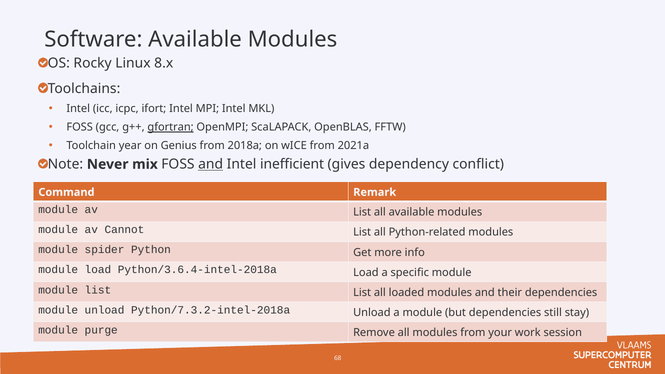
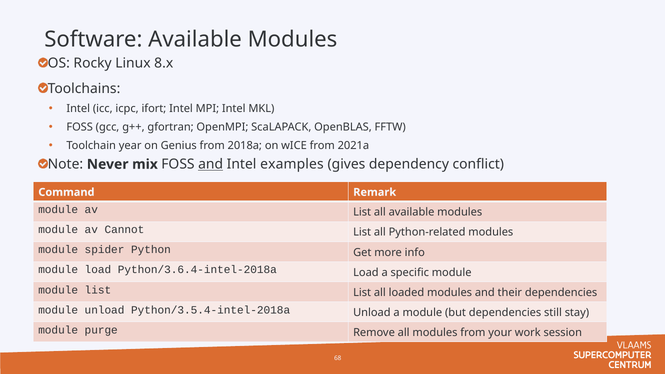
gfortran underline: present -> none (171, 127)
inefficient: inefficient -> examples (292, 164)
Python/7.3.2-intel-2018a: Python/7.3.2-intel-2018a -> Python/3.5.4-intel-2018a (211, 310)
